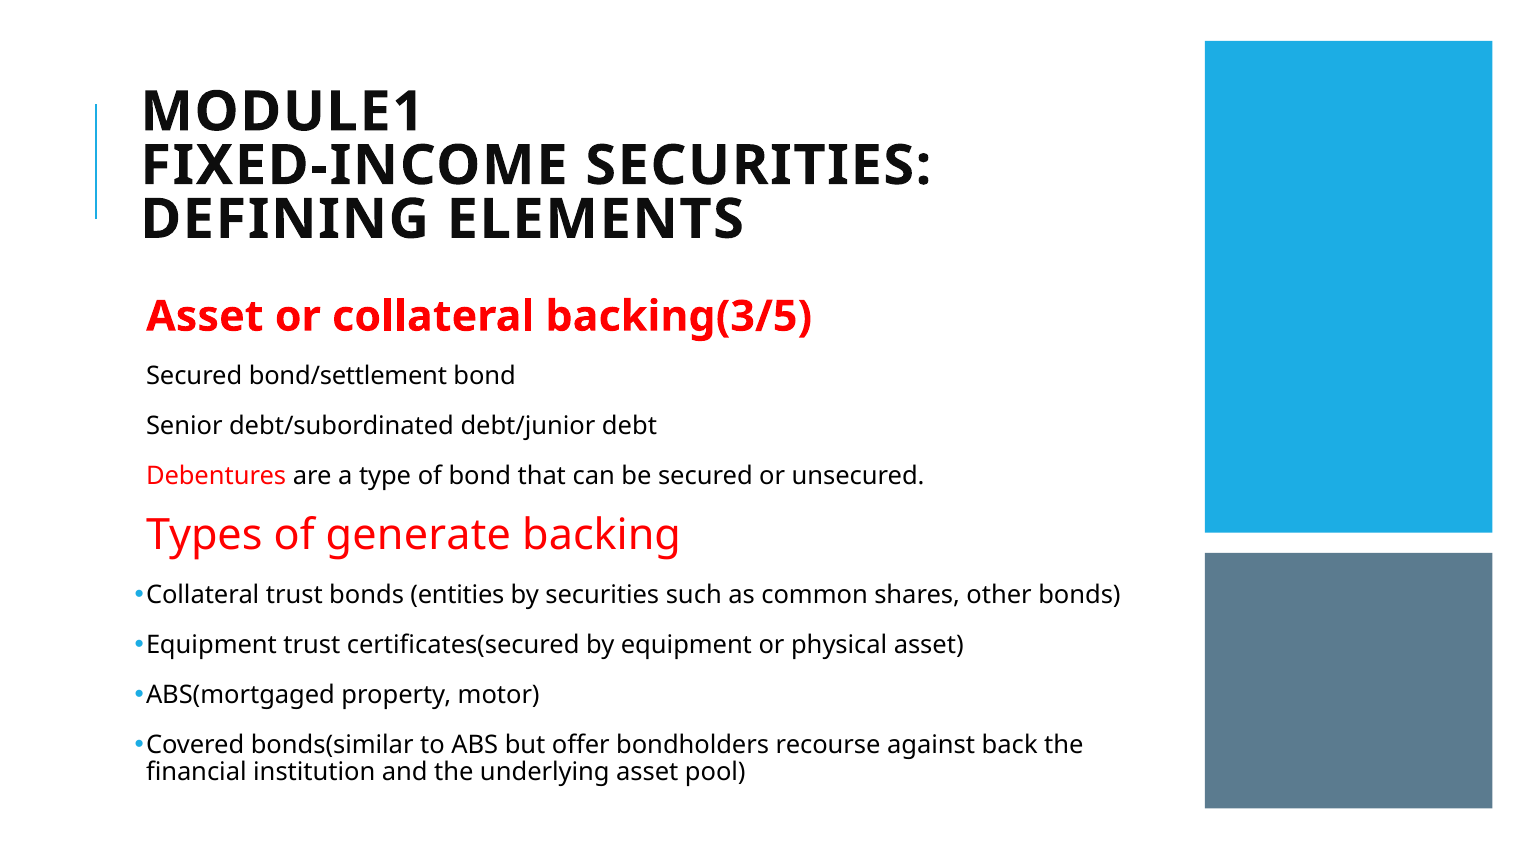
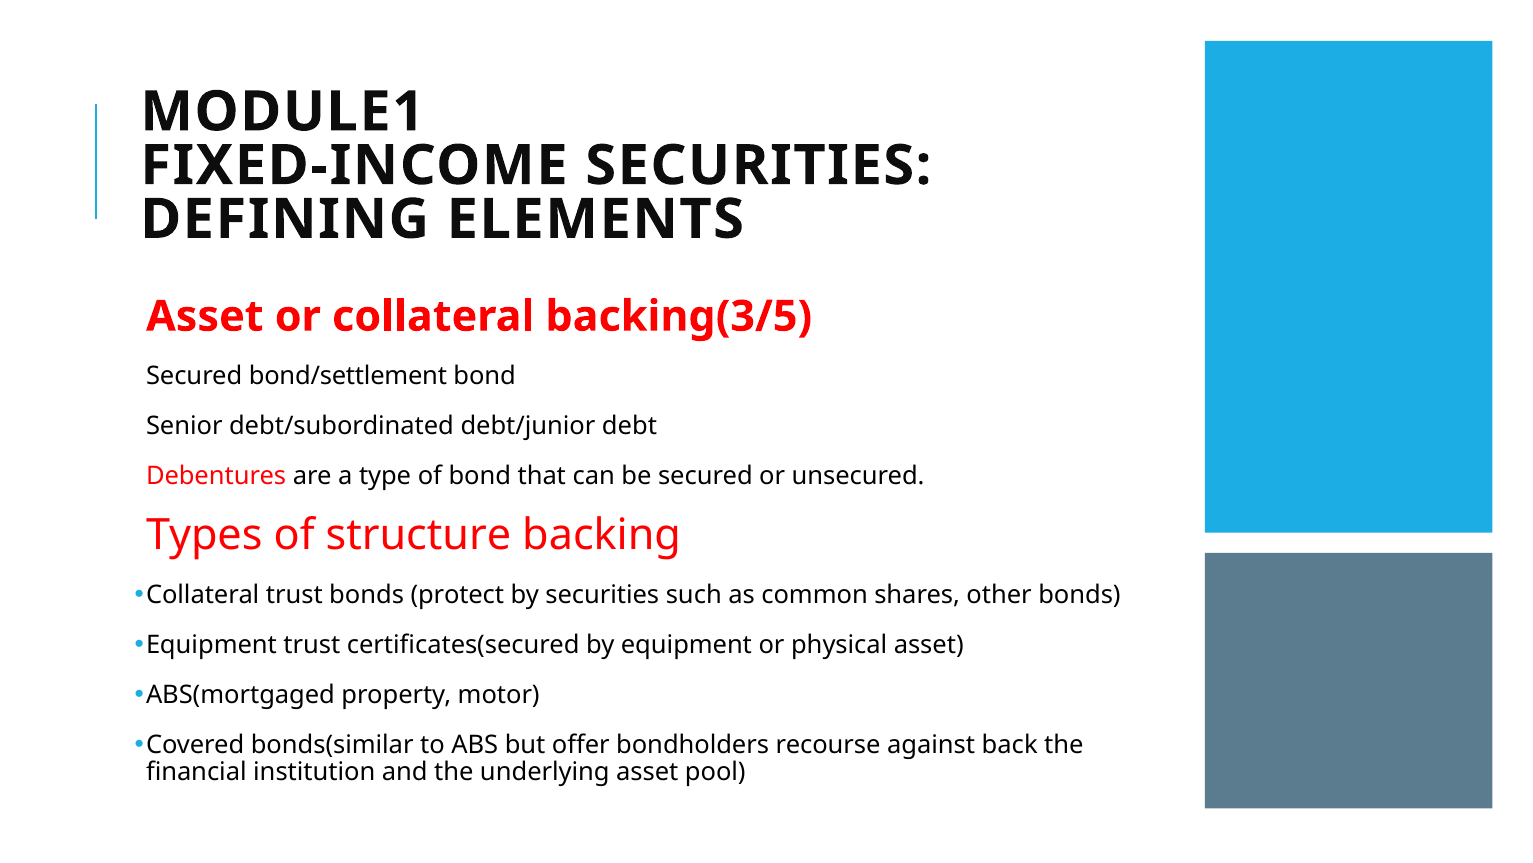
generate: generate -> structure (418, 535)
entities: entities -> protect (457, 595)
